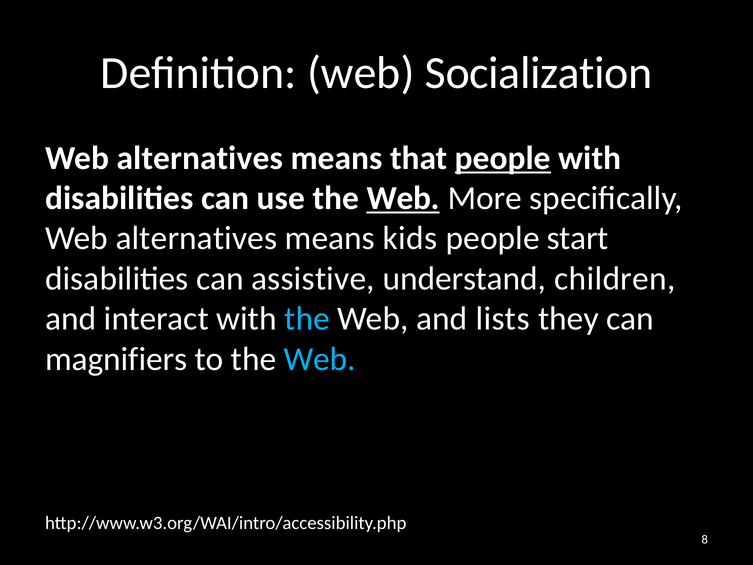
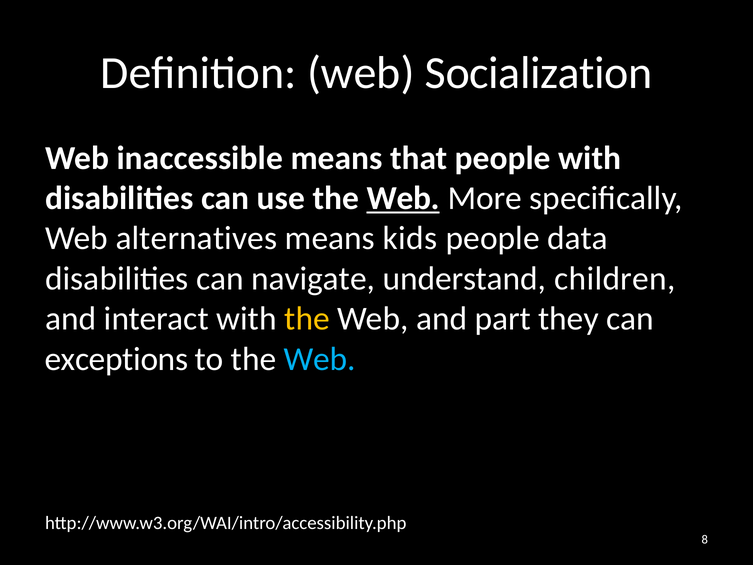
alternatives: alternatives -> inaccessible (200, 158)
people underline: present -> none (503, 158)
start: start -> data (578, 238)
assistive: assistive -> navigate (313, 278)
the colour: light blue -> yellow (307, 319)
lists: lists -> part (503, 319)
magnifiers: magnifiers -> exceptions (116, 359)
